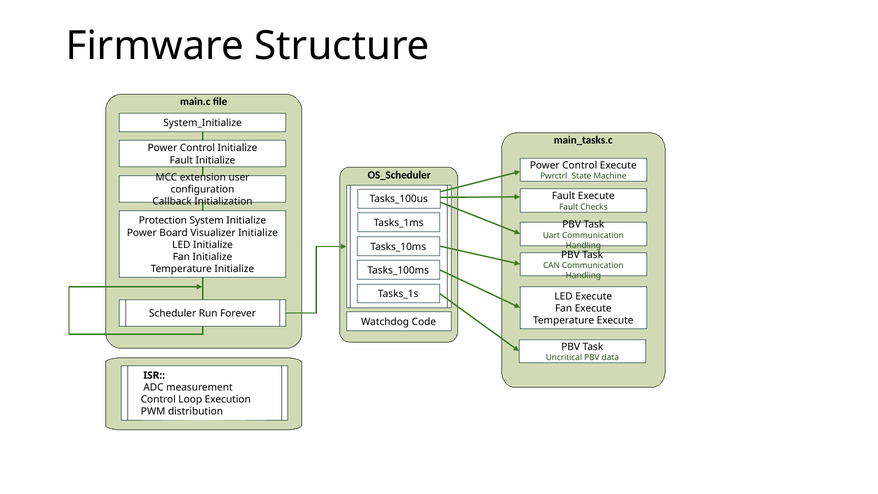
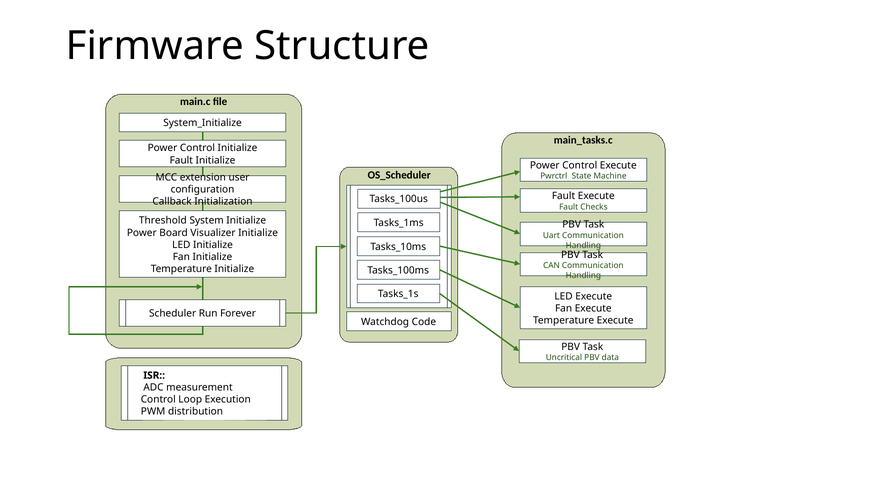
Protection: Protection -> Threshold (163, 221)
